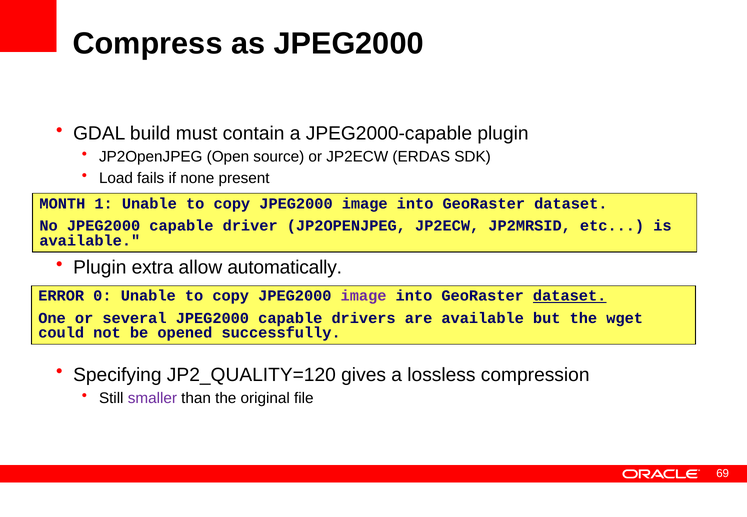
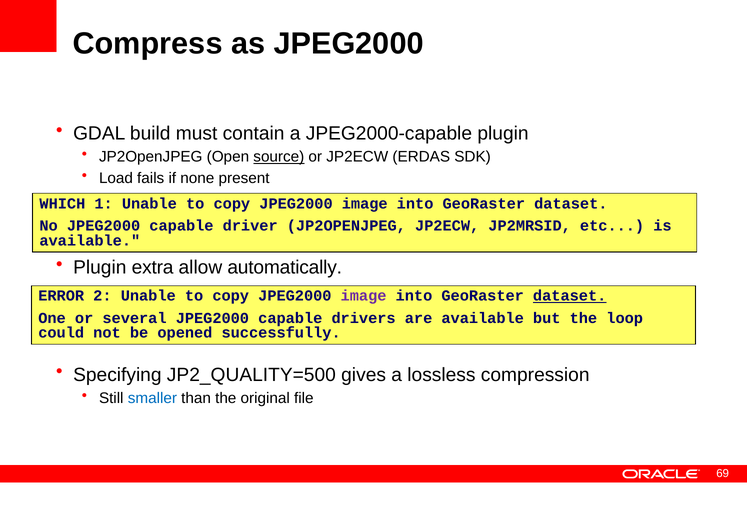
source underline: none -> present (279, 157)
MONTH: MONTH -> WHICH (62, 204)
0: 0 -> 2 (102, 296)
wget: wget -> loop (625, 318)
JP2_QUALITY=120: JP2_QUALITY=120 -> JP2_QUALITY=500 (251, 375)
smaller colour: purple -> blue (152, 398)
